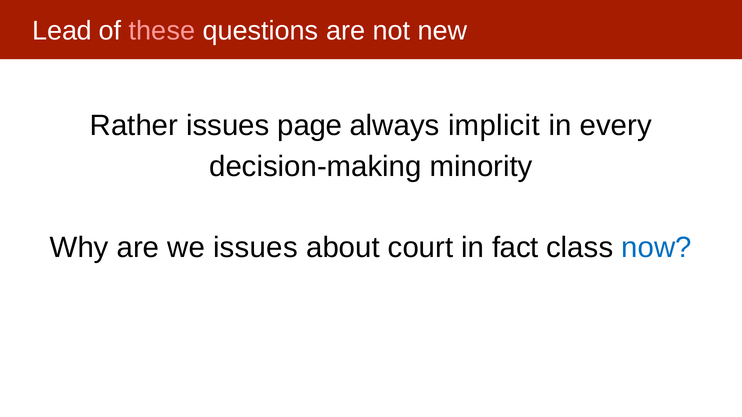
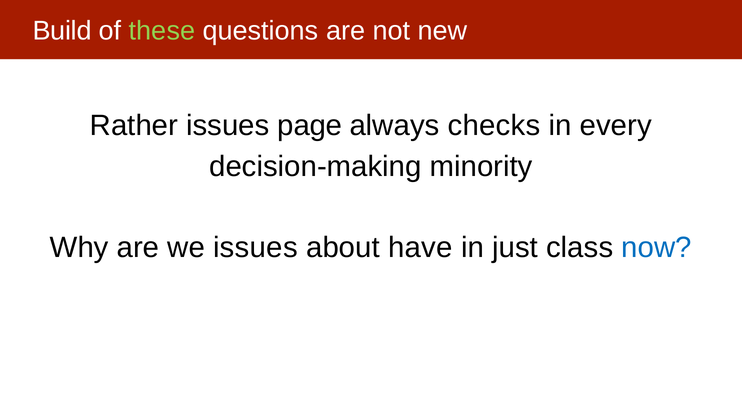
Lead: Lead -> Build (62, 31)
these colour: pink -> light green (162, 31)
implicit: implicit -> checks (494, 126)
court: court -> have (420, 248)
fact: fact -> just (515, 248)
